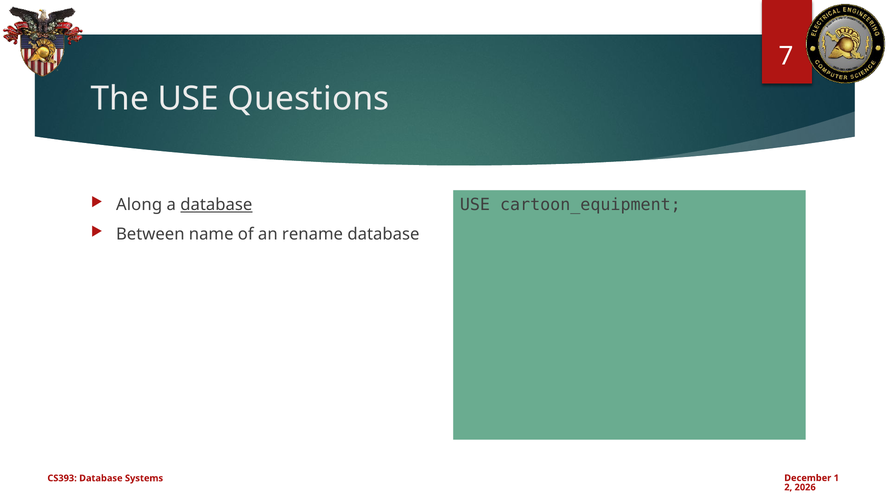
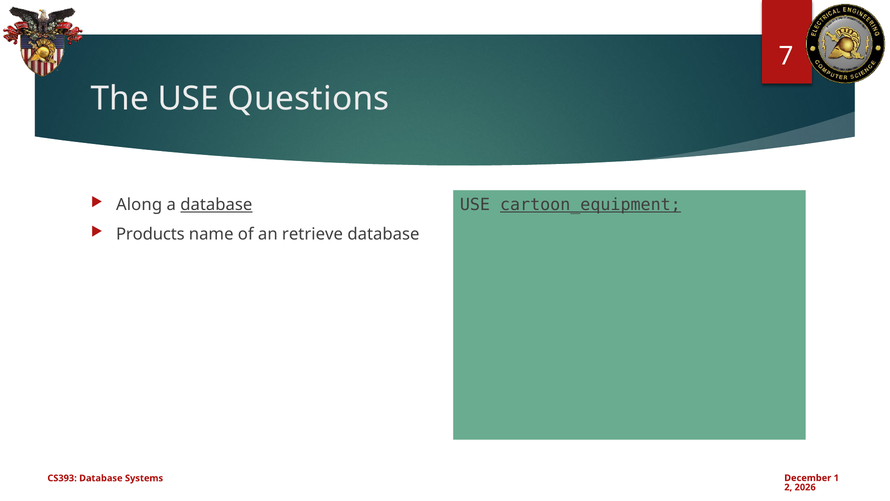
cartoon_equipment underline: none -> present (590, 205)
Between: Between -> Products (150, 234)
rename: rename -> retrieve (312, 234)
